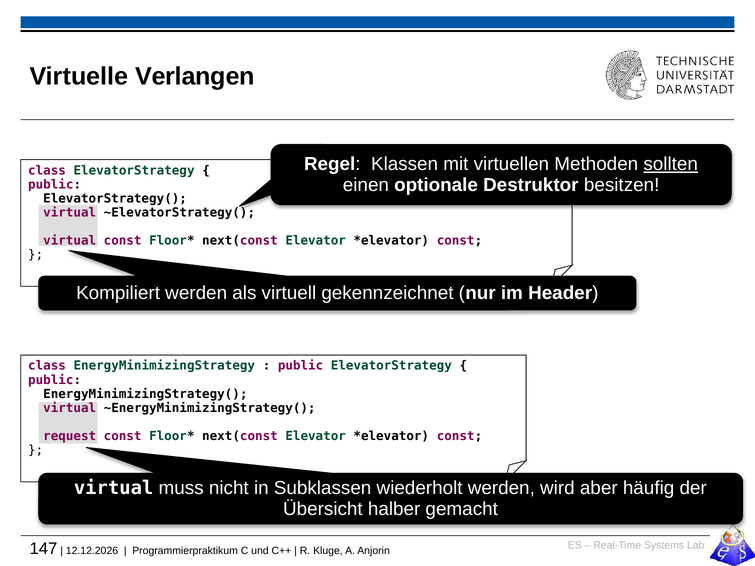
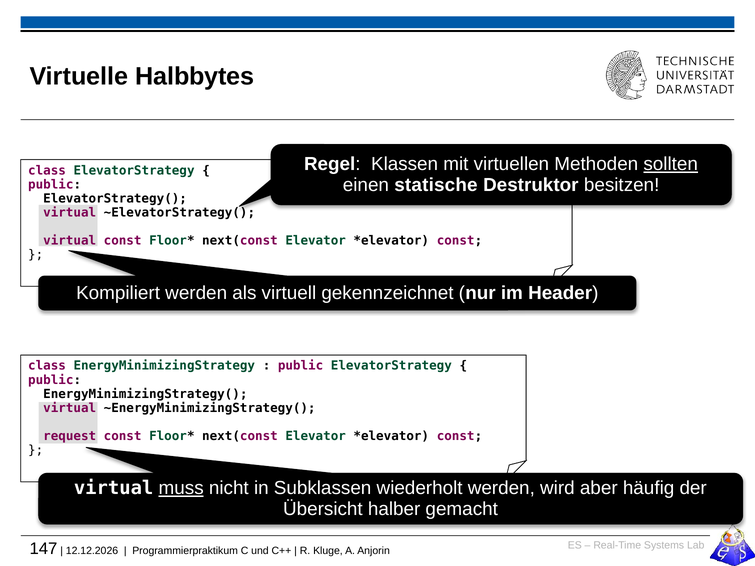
Verlangen: Verlangen -> Halbbytes (195, 77)
optionale: optionale -> statische (436, 185)
muss underline: none -> present (181, 488)
